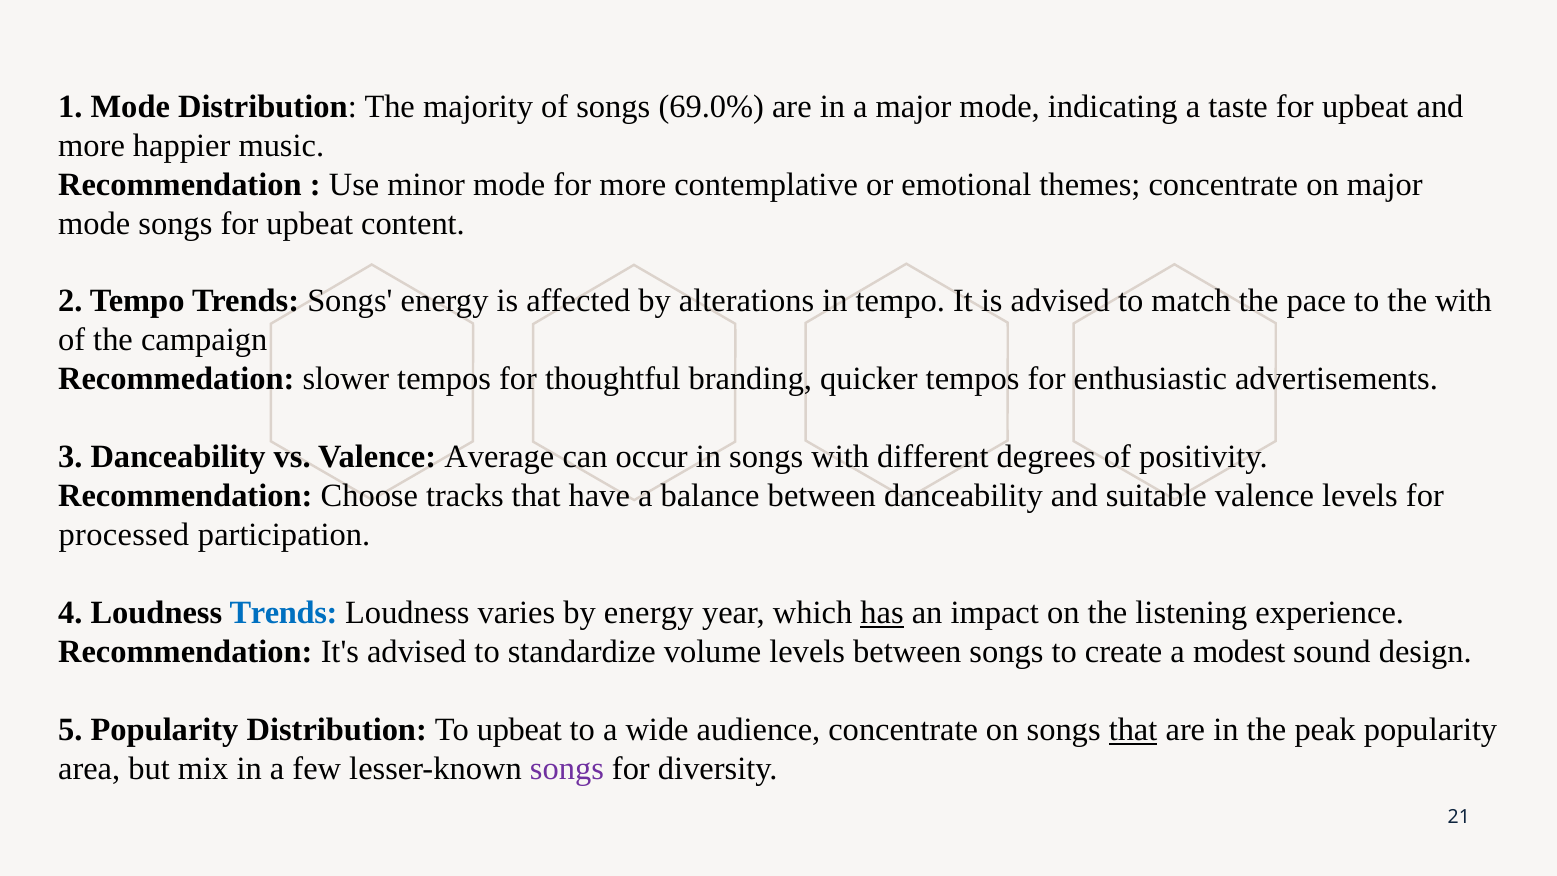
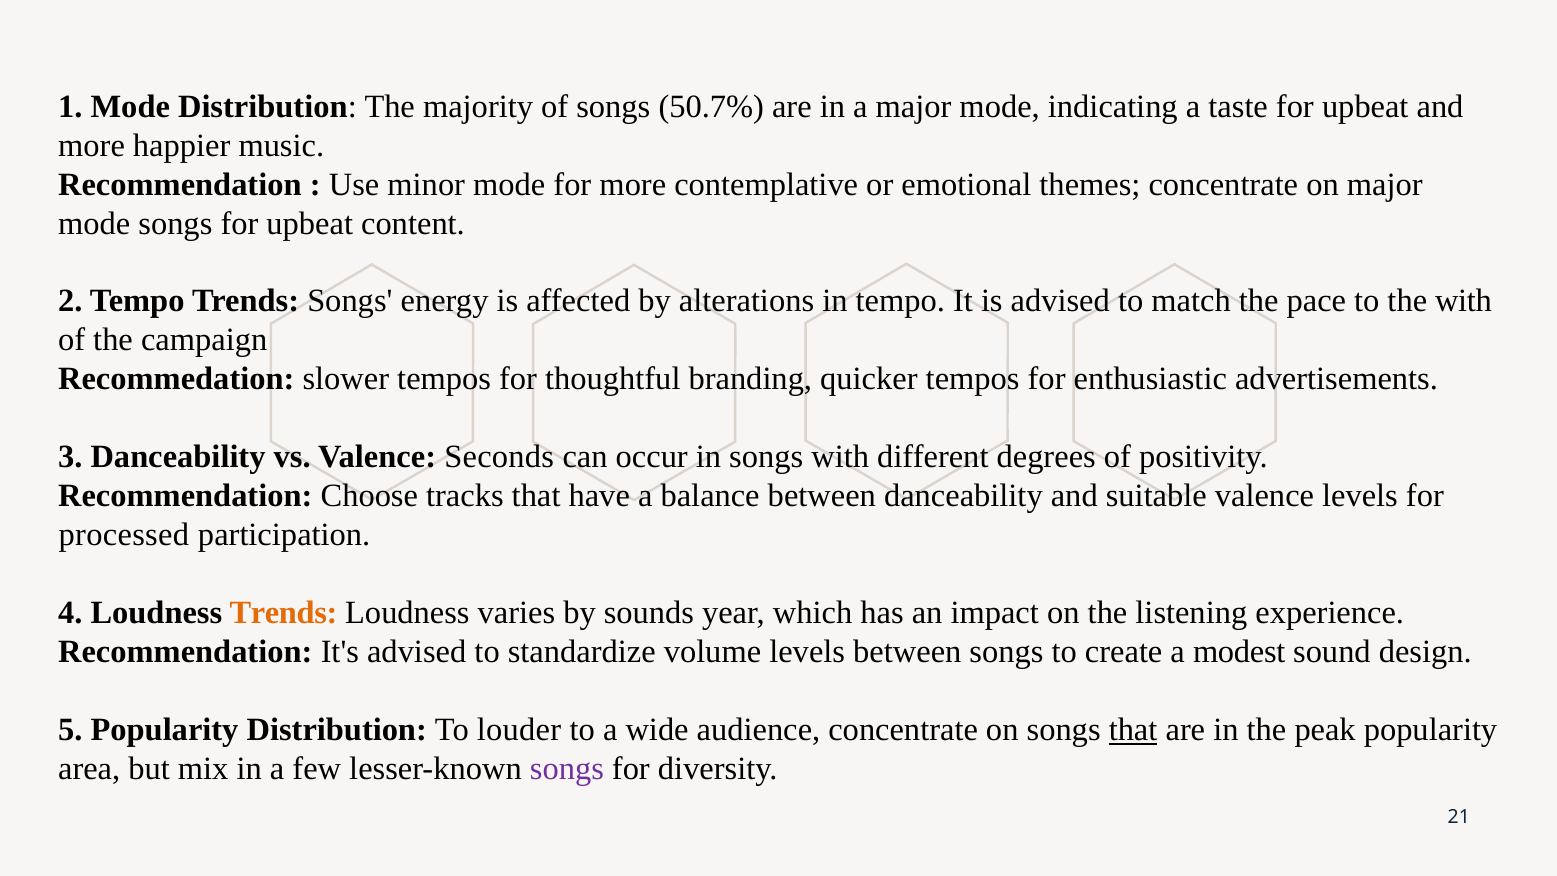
69.0%: 69.0% -> 50.7% (711, 106)
Average: Average -> Seconds (499, 457)
Trends colour: blue -> orange (284, 613)
by energy: energy -> sounds (649, 613)
has underline: present -> none (882, 613)
To upbeat: upbeat -> louder (519, 729)
